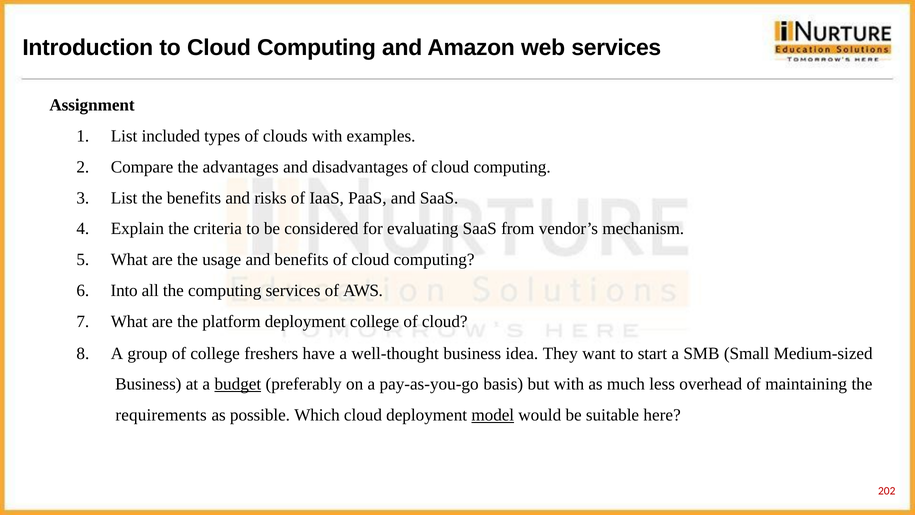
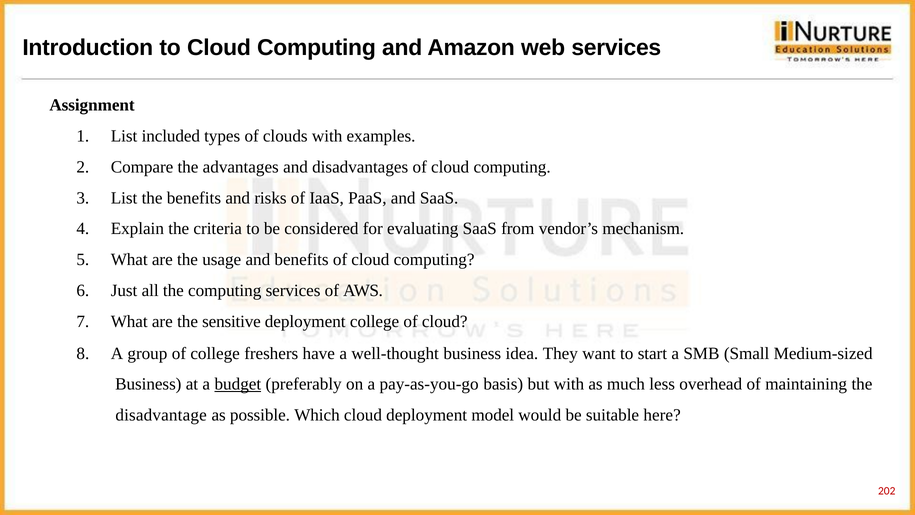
Into: Into -> Just (124, 291)
platform: platform -> sensitive (231, 321)
requirements: requirements -> disadvantage (161, 415)
model underline: present -> none (493, 415)
